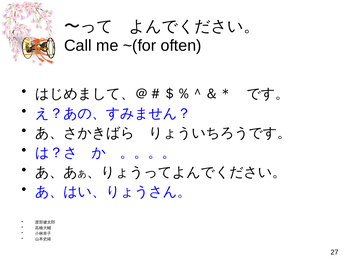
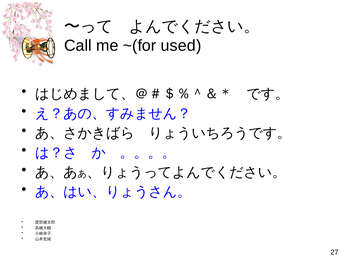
often: often -> used (181, 46)
